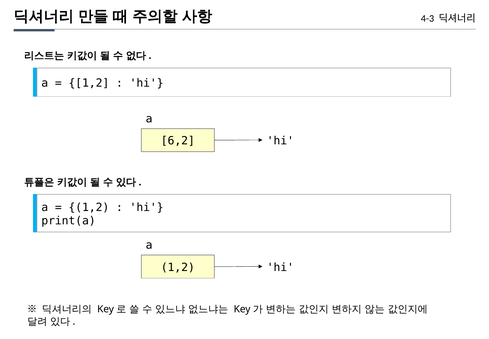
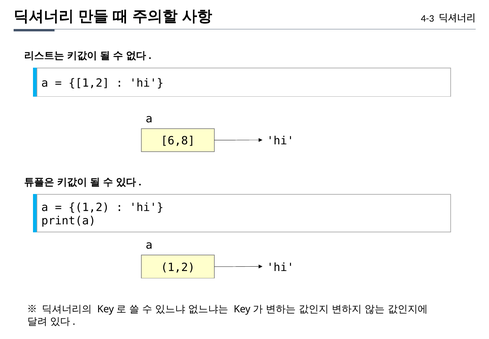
6,2: 6,2 -> 6,8 (178, 141)
